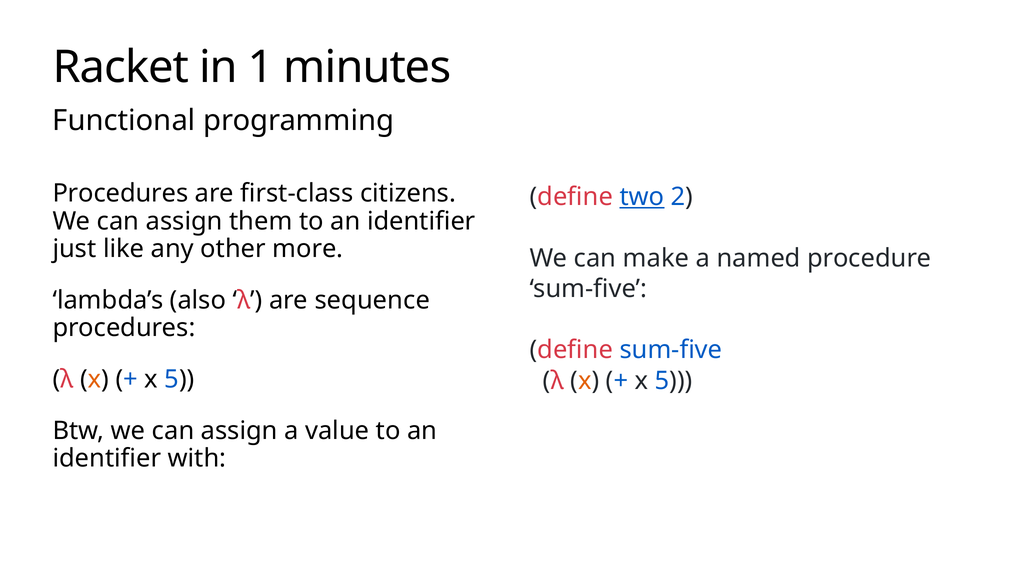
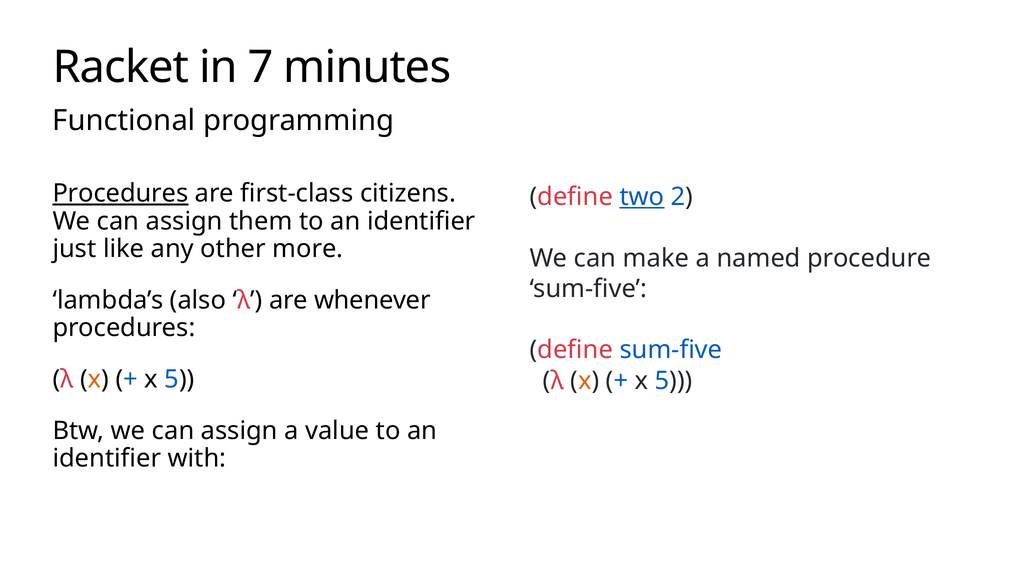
1: 1 -> 7 (261, 67)
Procedures underline: none -> present (120, 194)
sequence: sequence -> whenever (372, 300)
